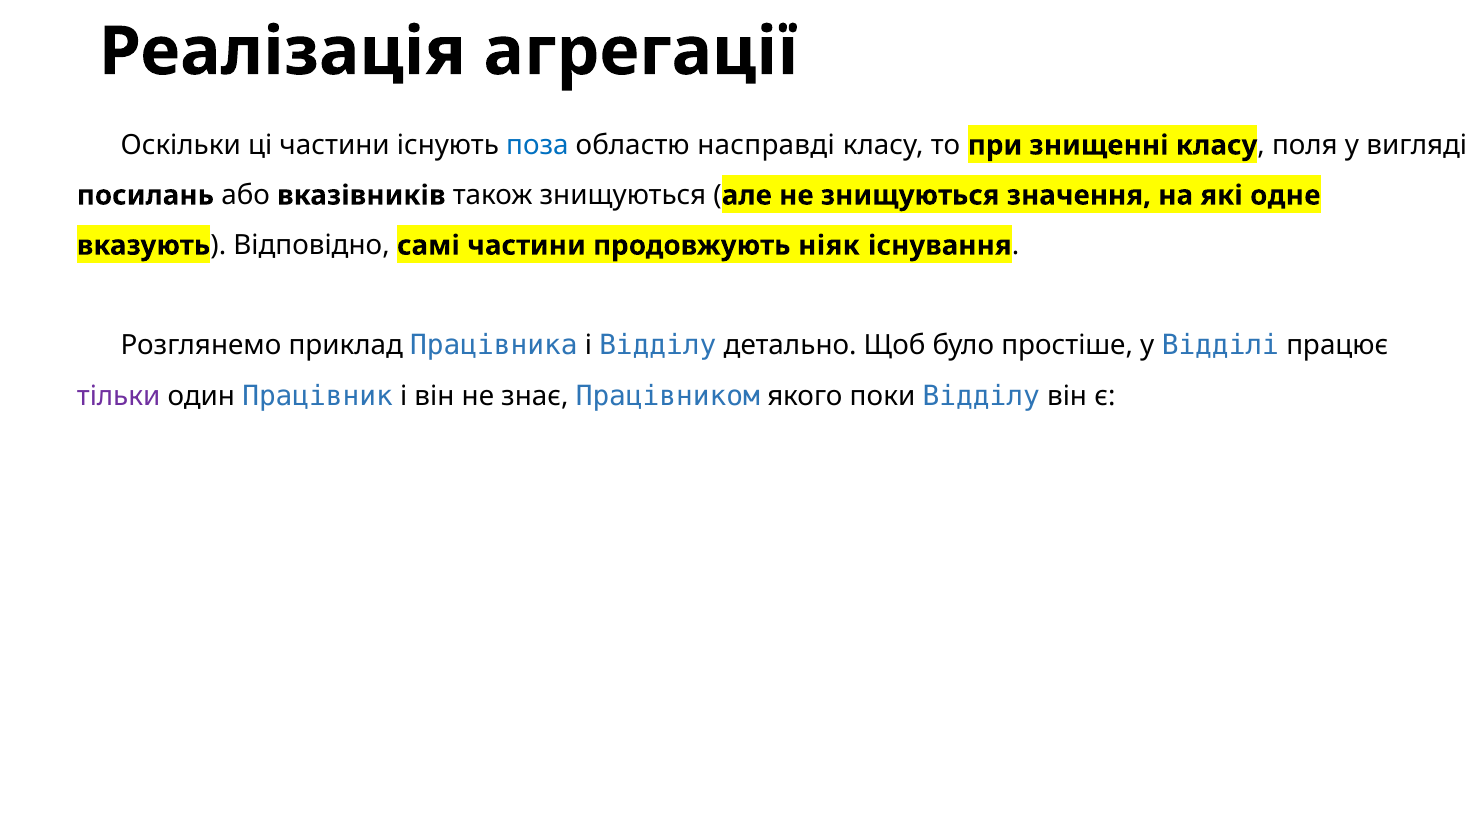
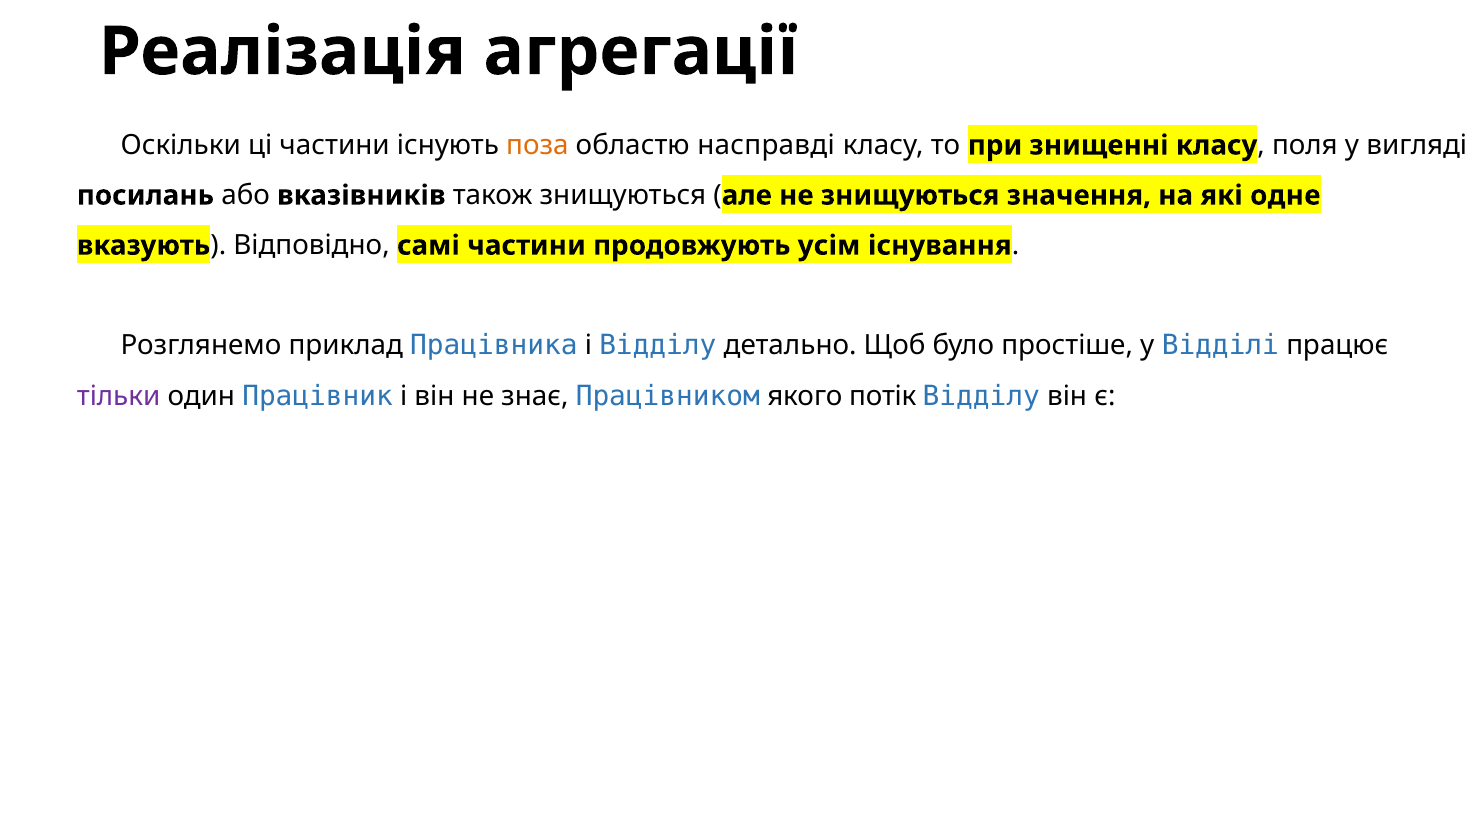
поза colour: blue -> orange (537, 145)
ніяк: ніяк -> усім (829, 245)
поки: поки -> потік (883, 396)
